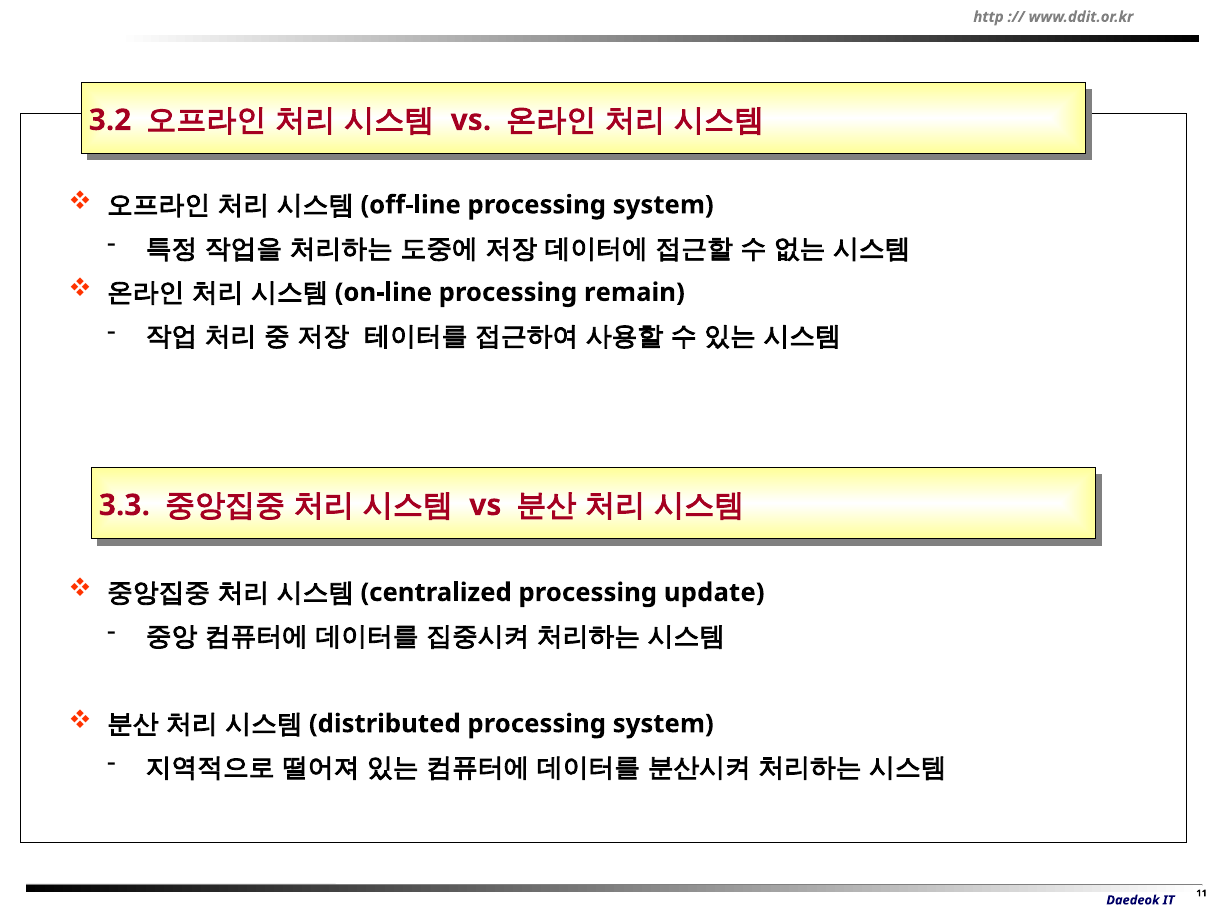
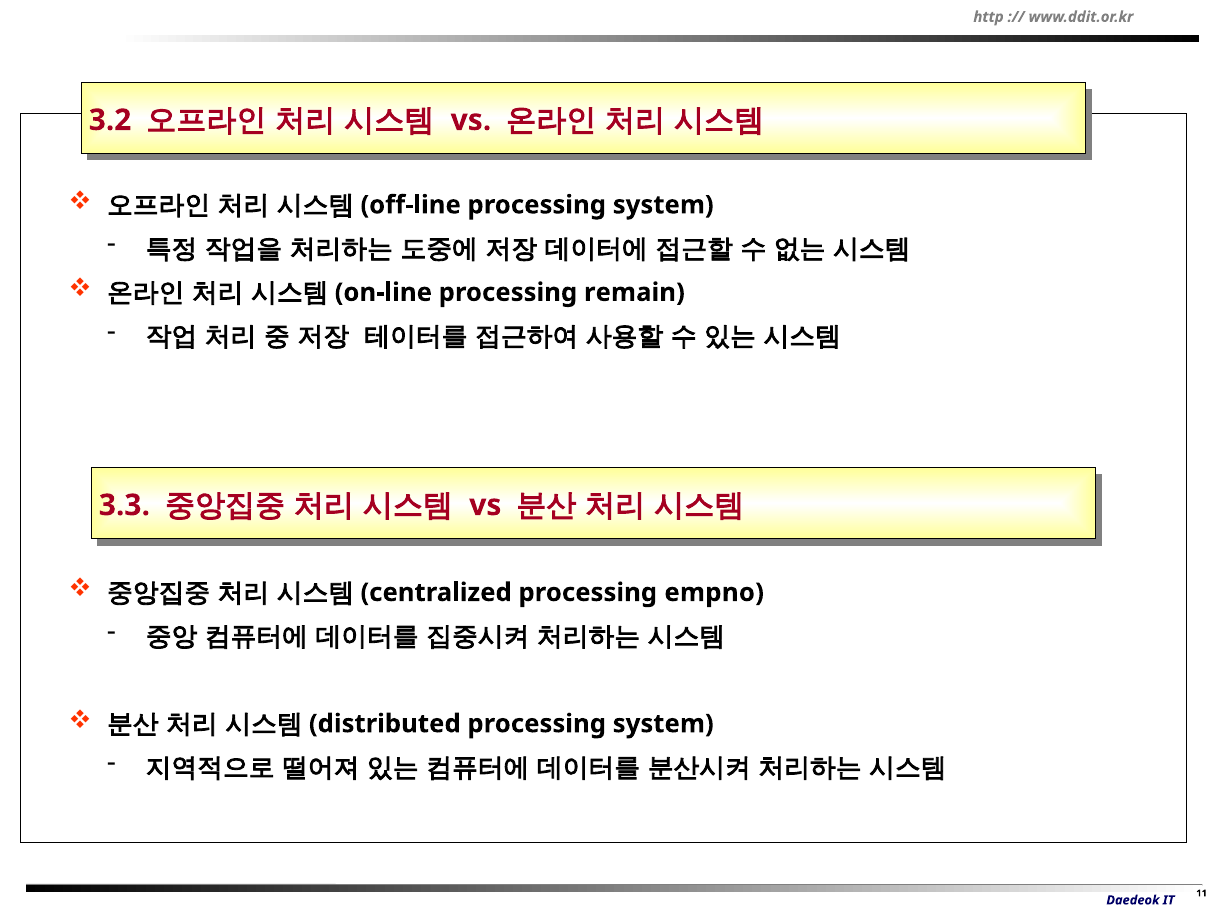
update: update -> empno (714, 593)
